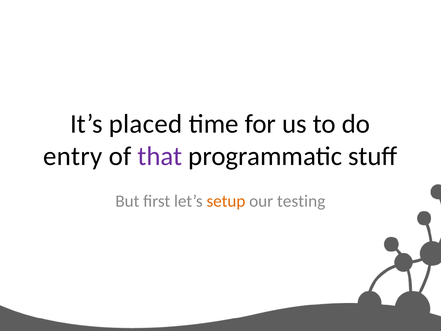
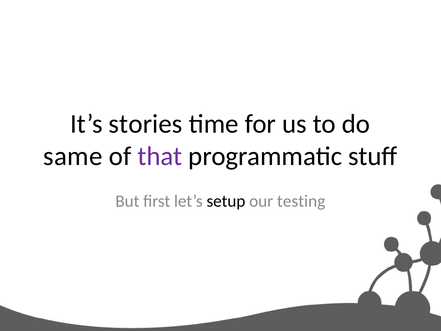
placed: placed -> stories (146, 124)
entry: entry -> same (73, 156)
setup colour: orange -> black (226, 201)
